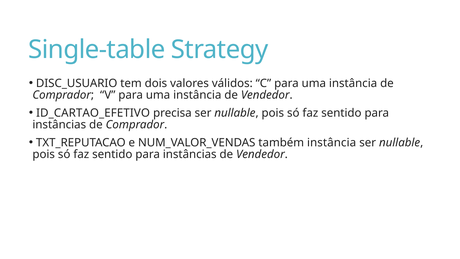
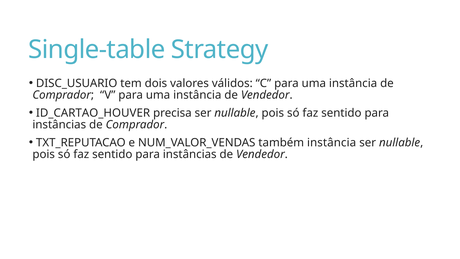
ID_CARTAO_EFETIVO: ID_CARTAO_EFETIVO -> ID_CARTAO_HOUVER (93, 113)
